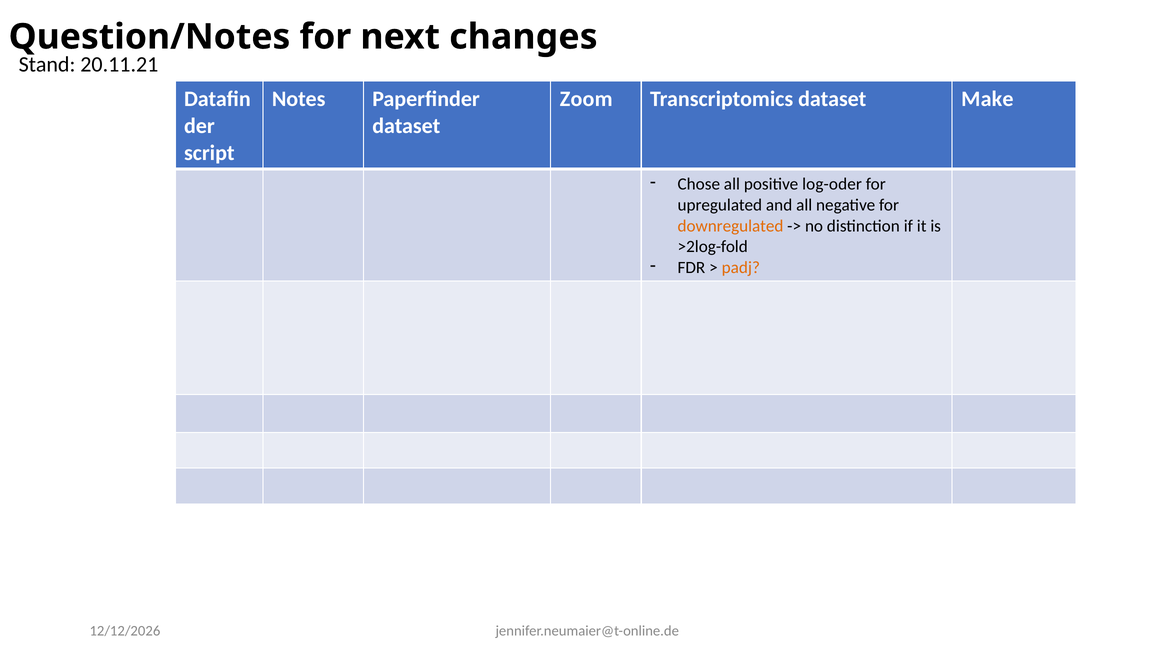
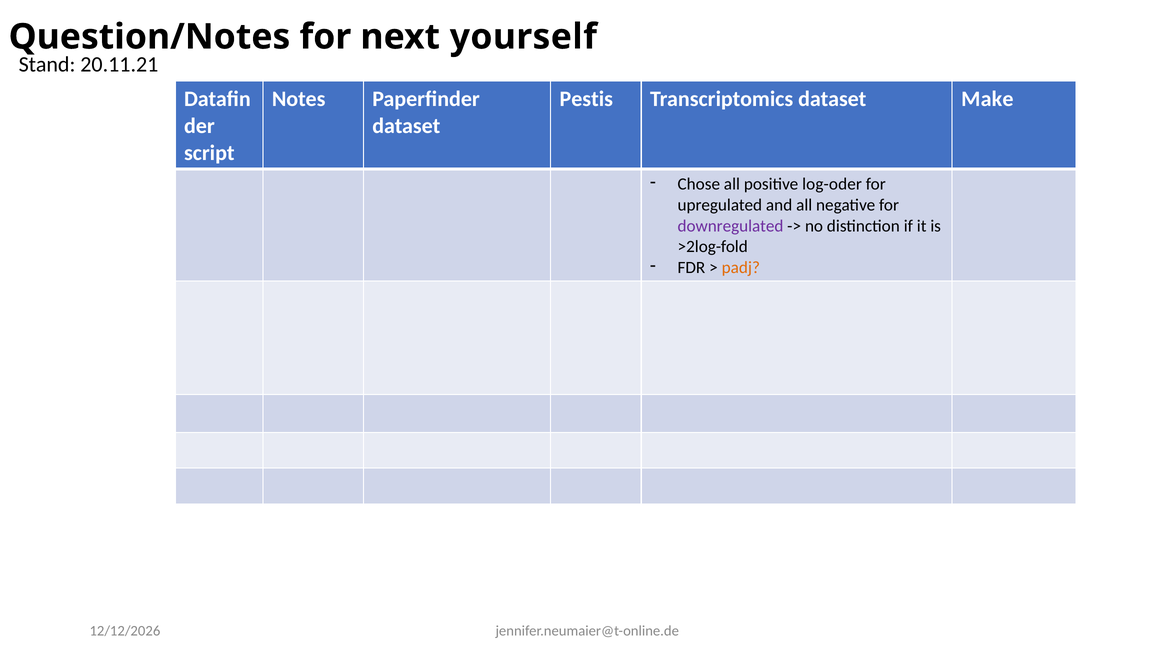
changes: changes -> yourself (523, 37)
Zoom: Zoom -> Pestis (586, 99)
downregulated colour: orange -> purple (731, 226)
